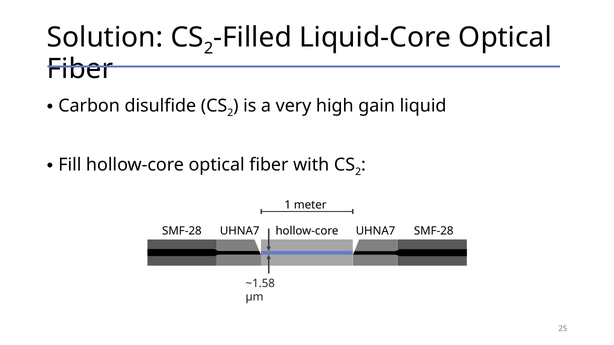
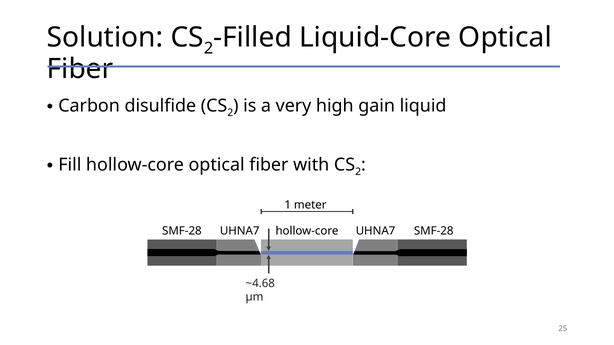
~1.58: ~1.58 -> ~4.68 (260, 284)
